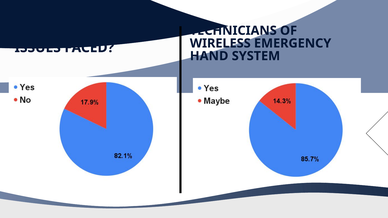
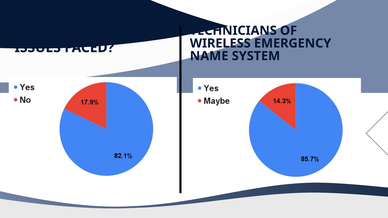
HAND: HAND -> NAME (209, 56)
